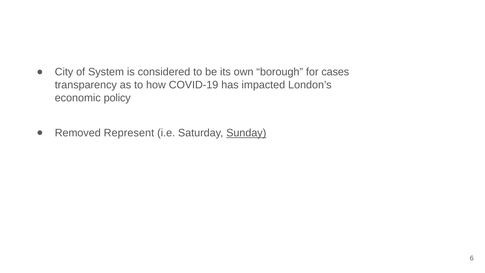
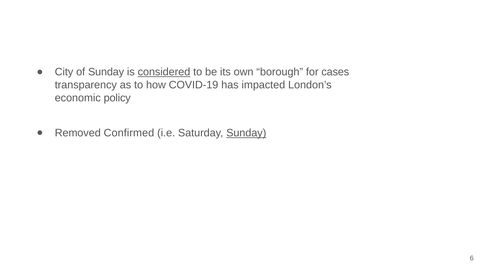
of System: System -> Sunday (106, 72)
considered underline: none -> present (164, 72)
Represent: Represent -> Confirmed (129, 133)
